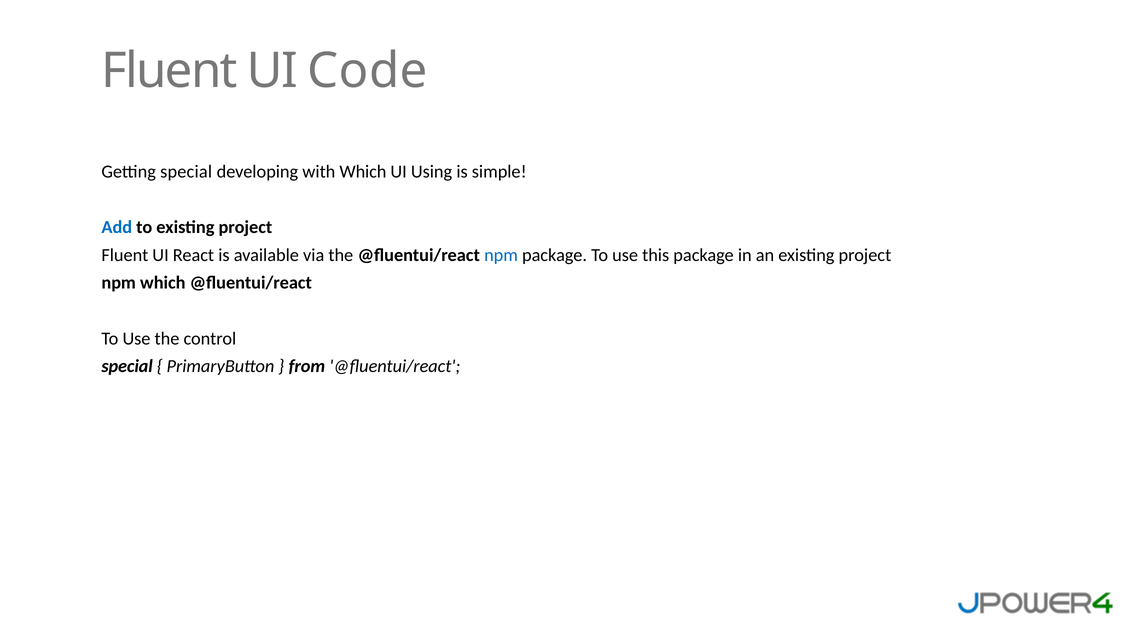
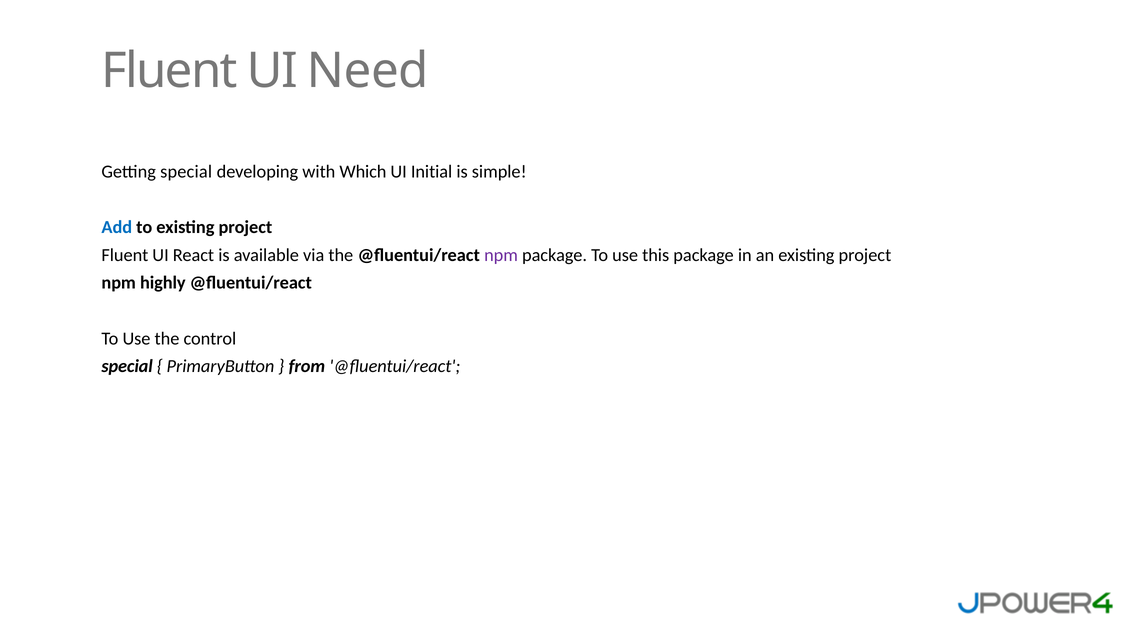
Code: Code -> Need (368, 71)
Using: Using -> Initial (432, 171)
npm colour: blue -> purple (501, 255)
npm which: which -> highly (163, 283)
